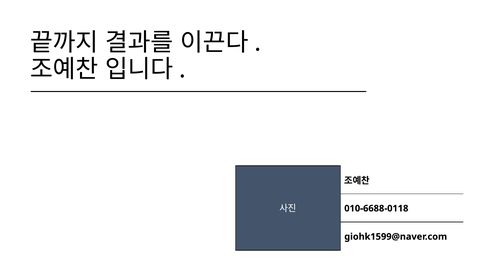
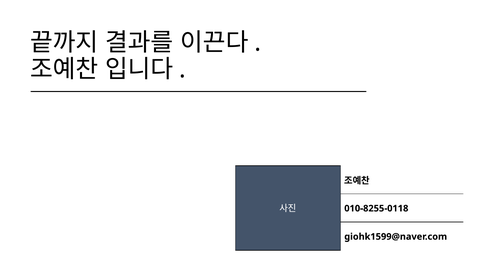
010-6688-0118: 010-6688-0118 -> 010-8255-0118 (376, 208)
